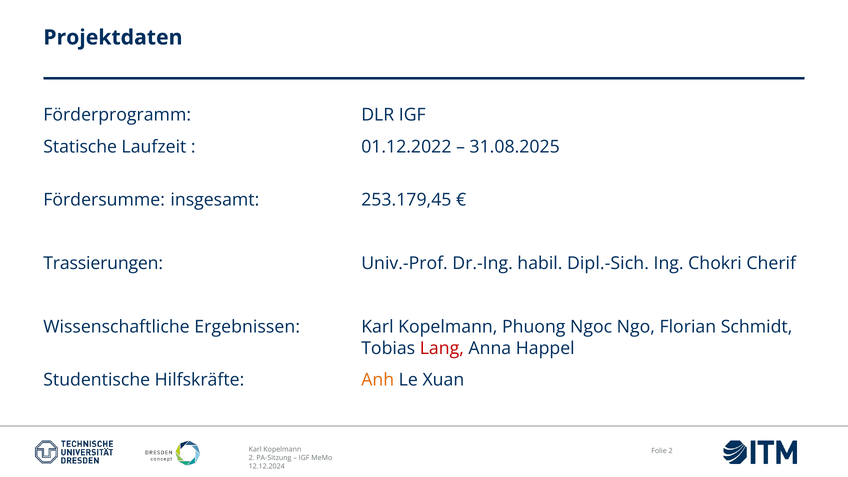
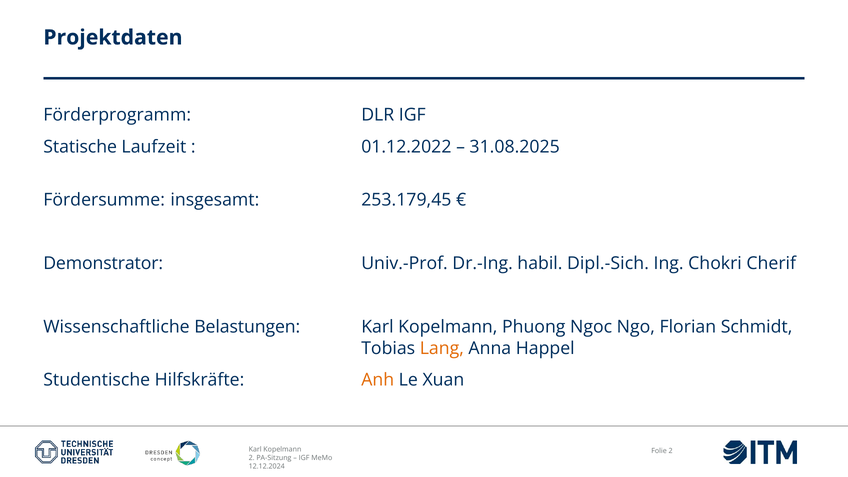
Trassierungen: Trassierungen -> Demonstrator (103, 263)
Ergebnissen: Ergebnissen -> Belastungen (247, 327)
Lang colour: red -> orange (442, 348)
